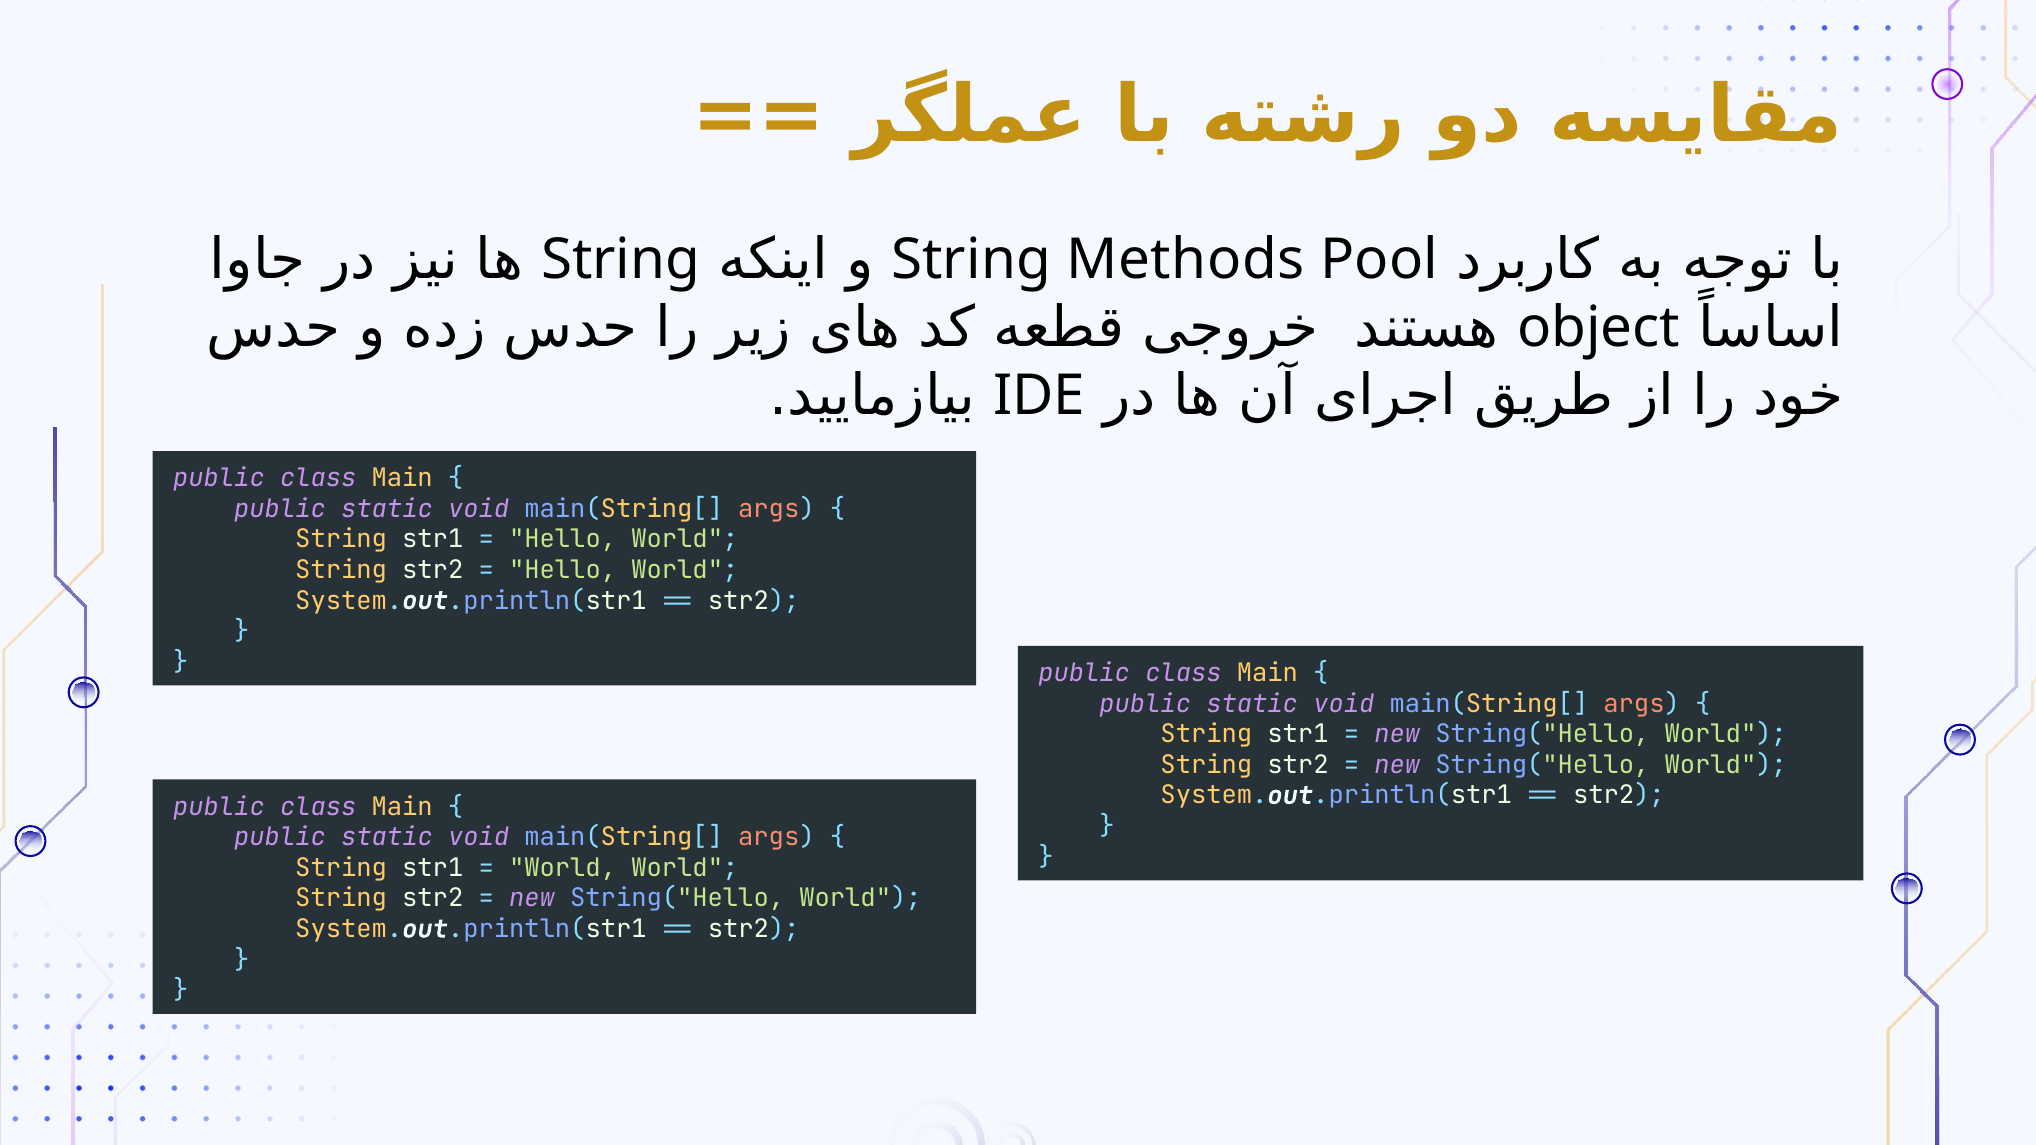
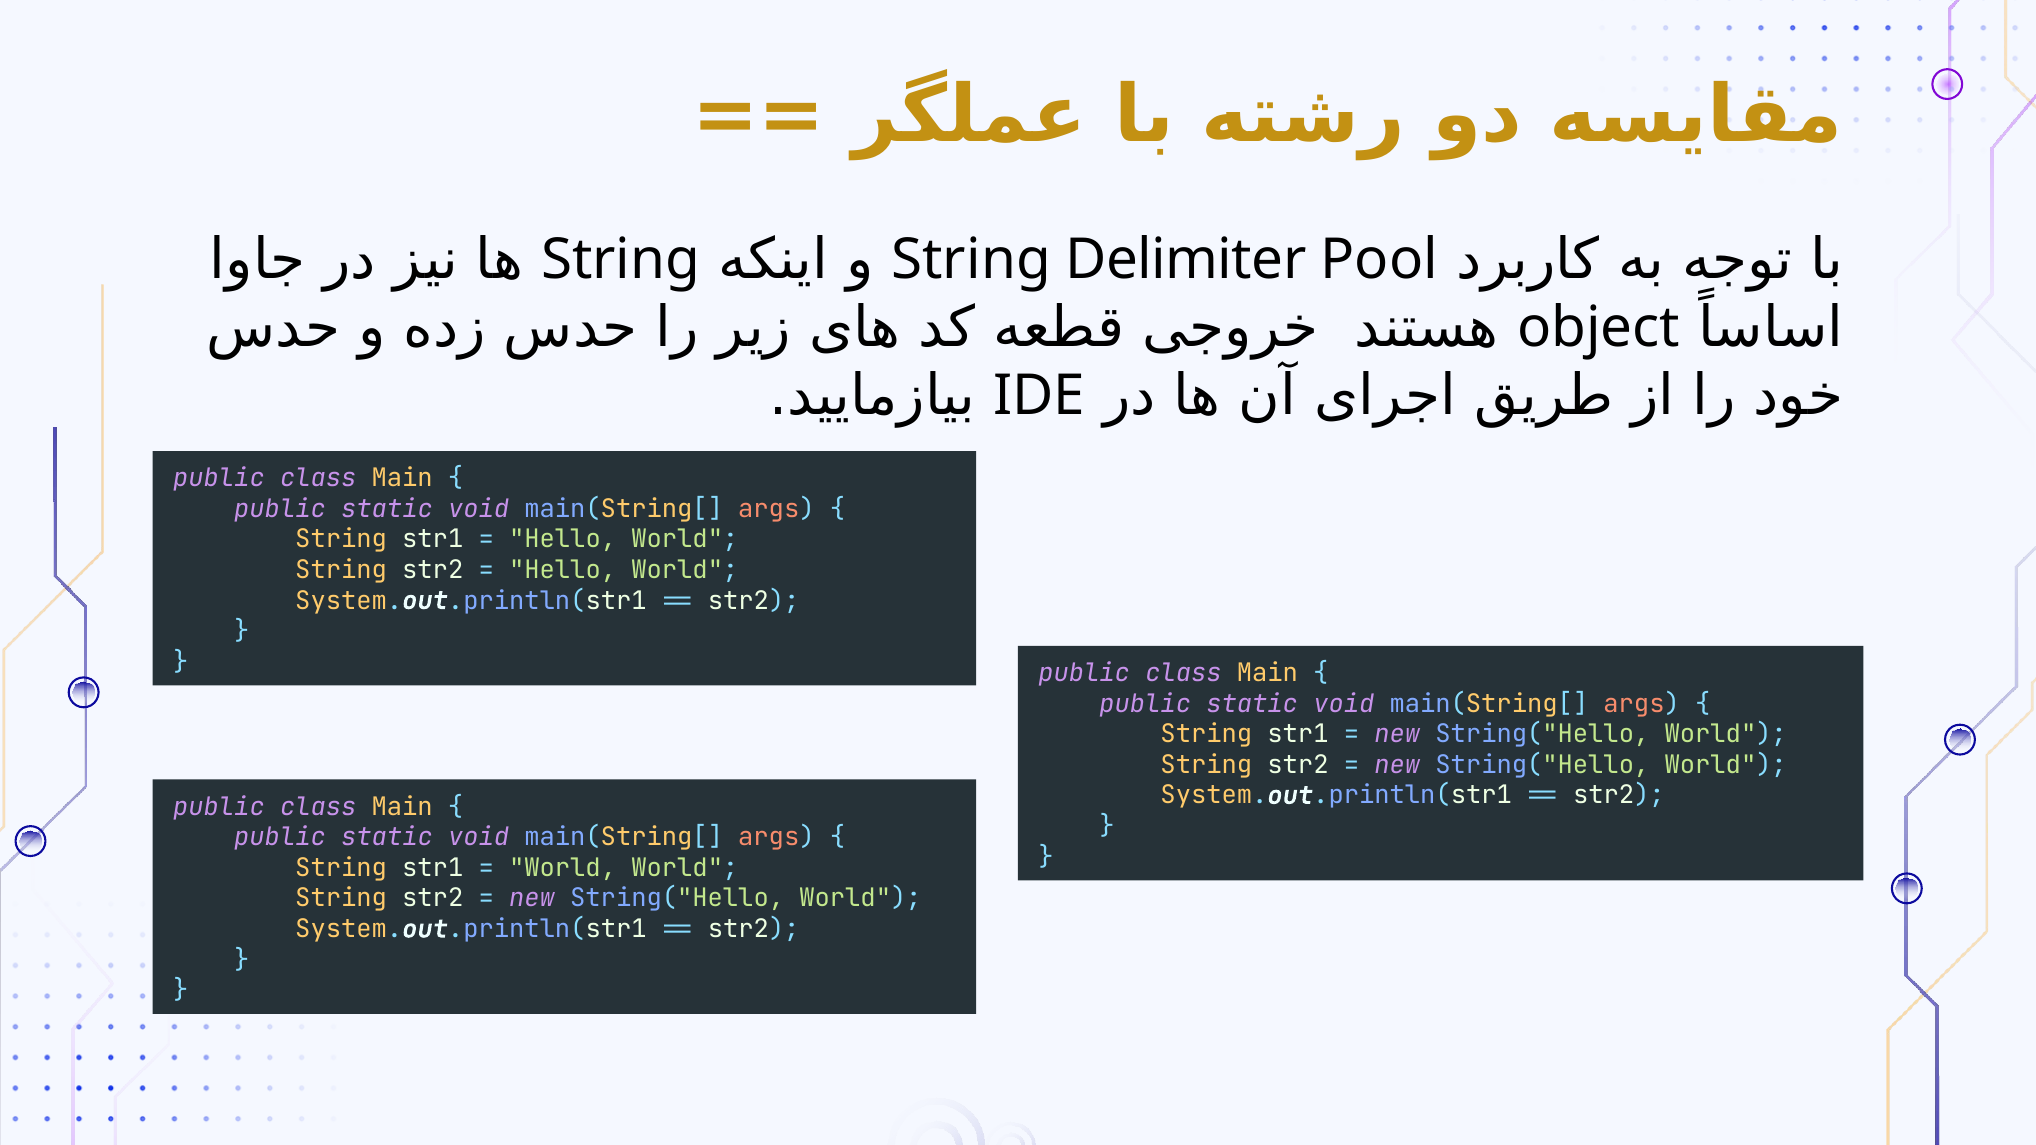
Methods: Methods -> Delimiter (1186, 260)
